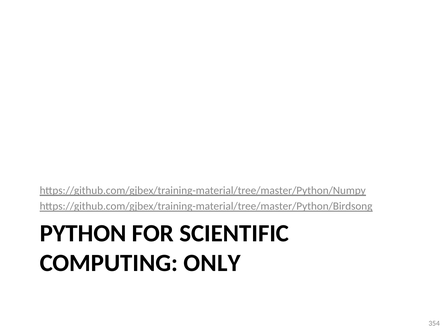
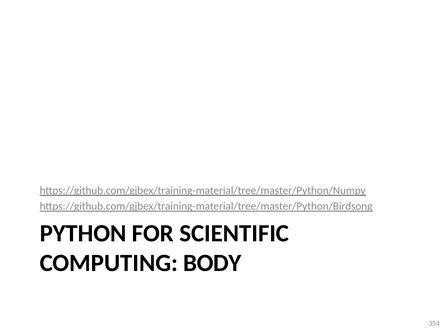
ONLY: ONLY -> BODY (212, 263)
